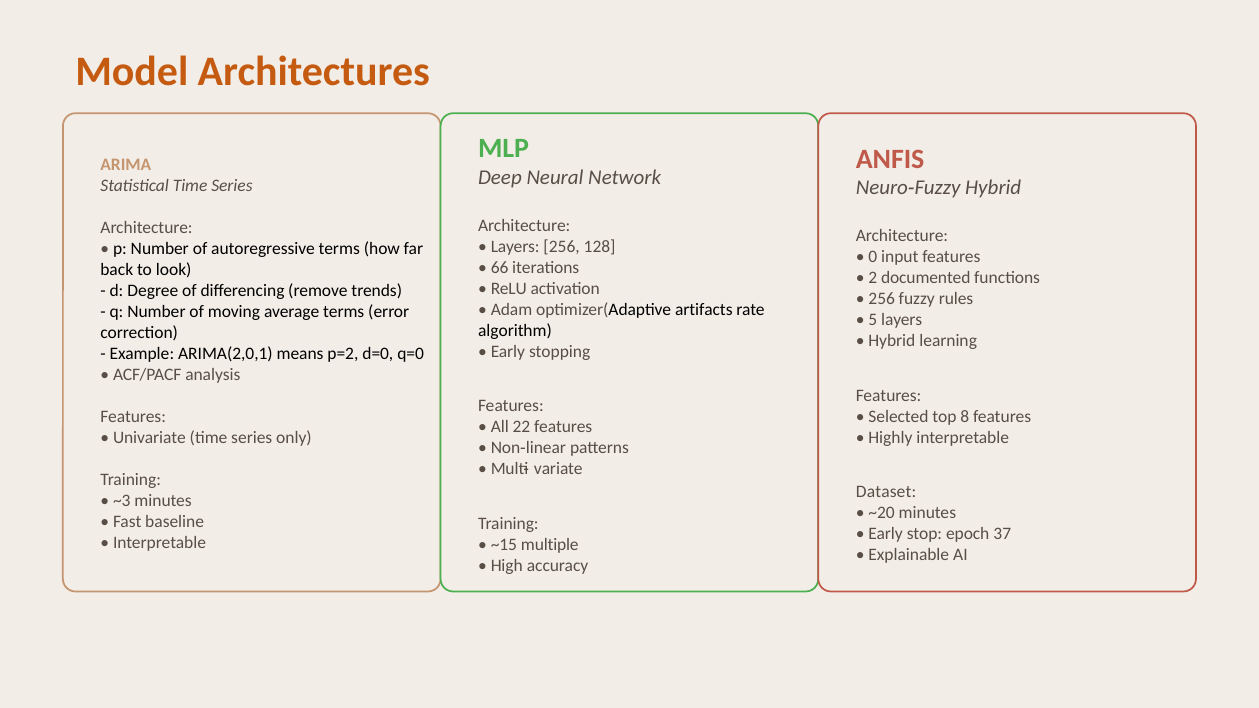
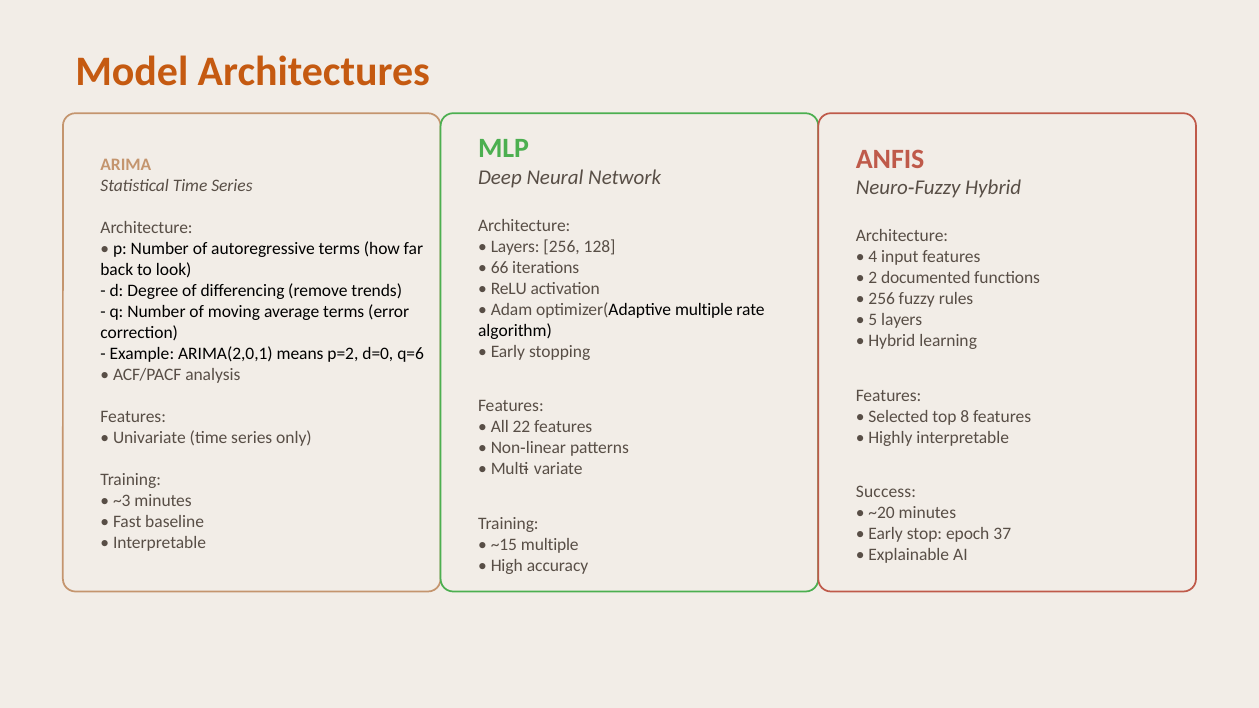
0: 0 -> 4 (873, 257)
optimizer(Adaptive artifacts: artifacts -> multiple (704, 310)
q=0: q=0 -> q=6 (411, 354)
Dataset: Dataset -> Success (886, 492)
